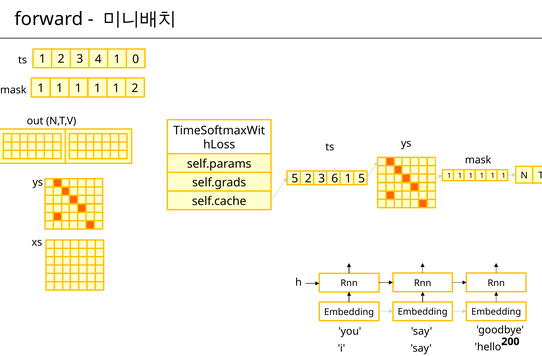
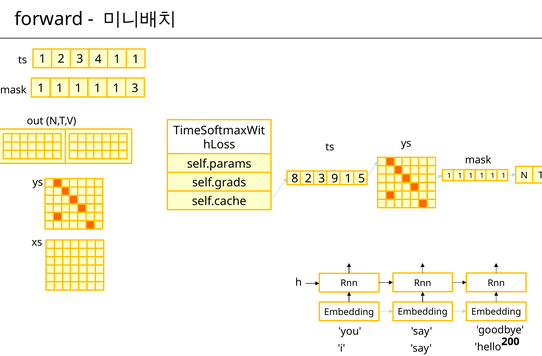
4 1 0: 0 -> 1 (136, 59)
2: 2 -> 3 (135, 88)
ys 5: 5 -> 8 (295, 179)
6: 6 -> 9 (335, 179)
